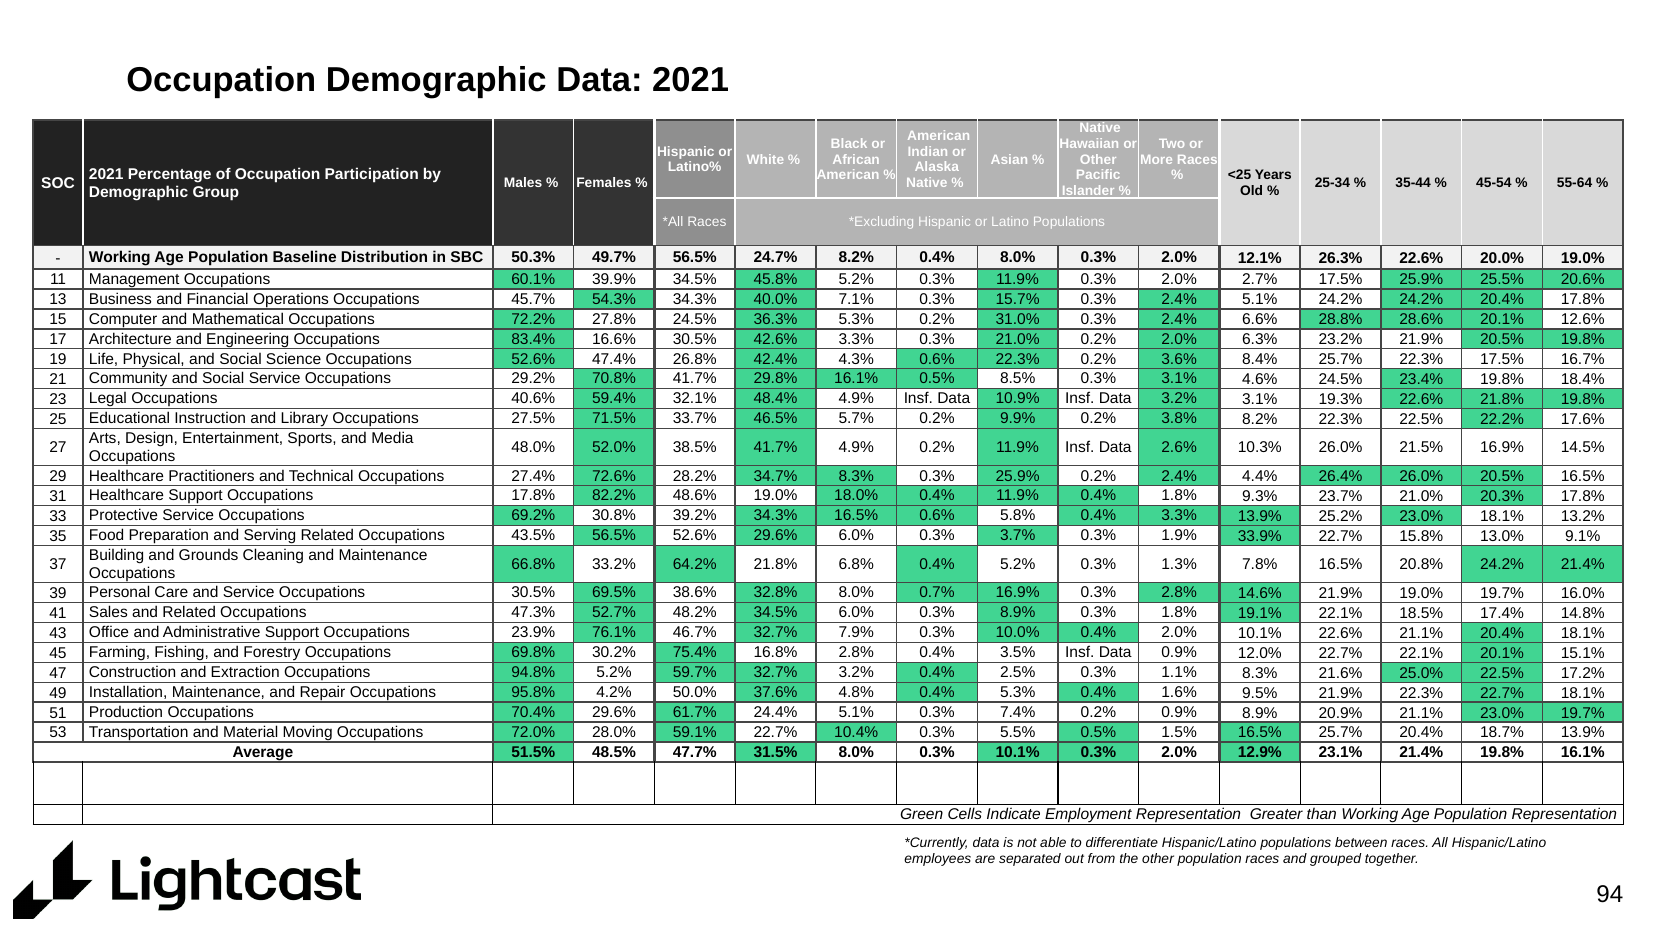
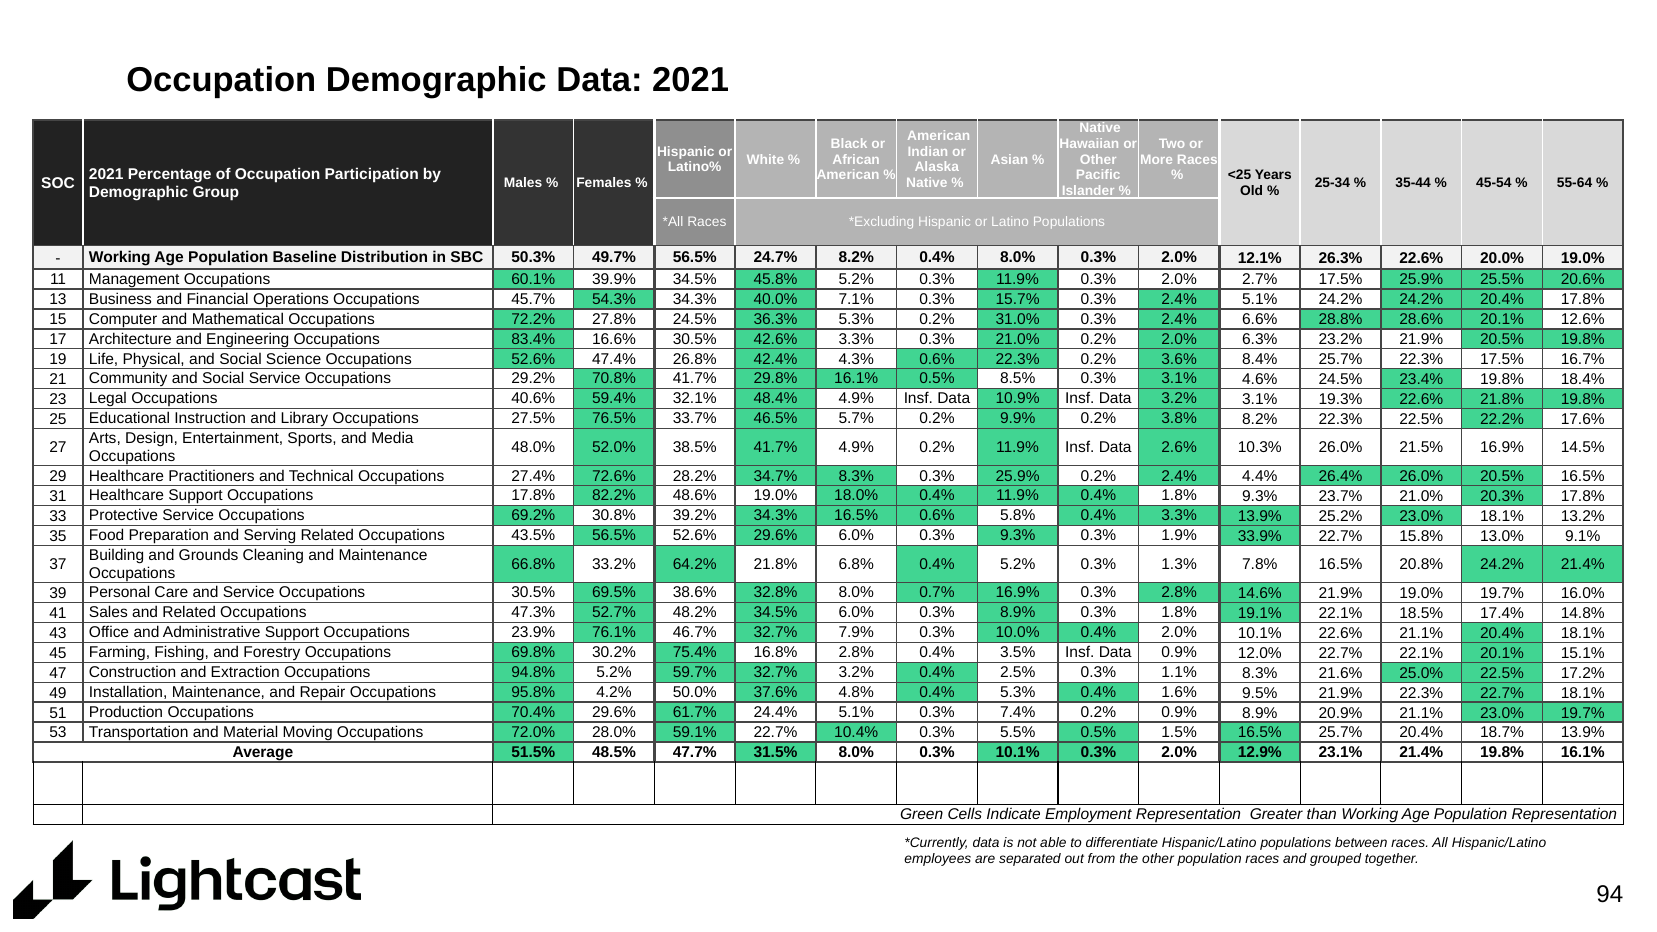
71.5%: 71.5% -> 76.5% (614, 419)
0.3% 3.7%: 3.7% -> 9.3% (1018, 536)
